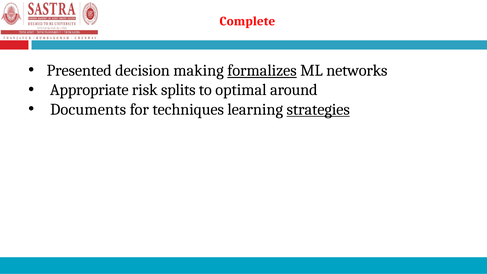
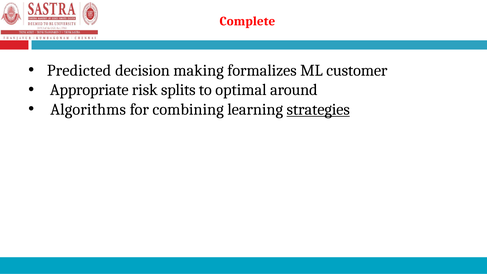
Presented: Presented -> Predicted (79, 70)
formalizes underline: present -> none (262, 70)
networks: networks -> customer (357, 70)
Documents: Documents -> Algorithms (88, 109)
techniques: techniques -> combining (188, 109)
